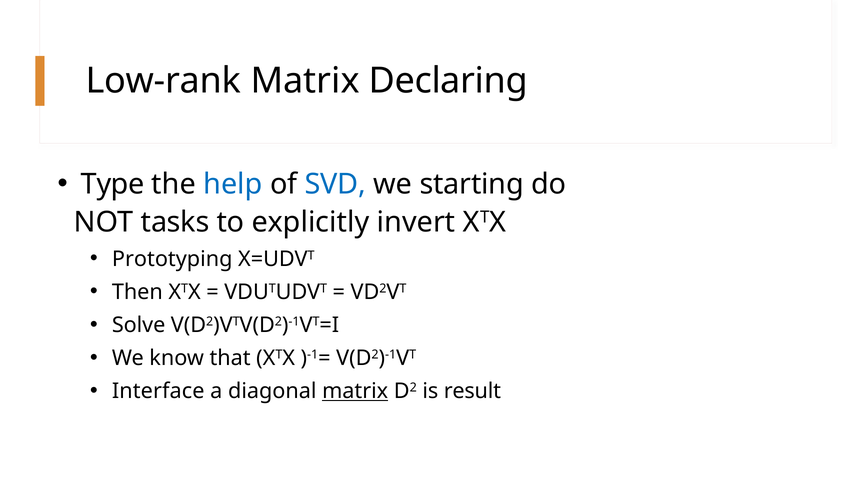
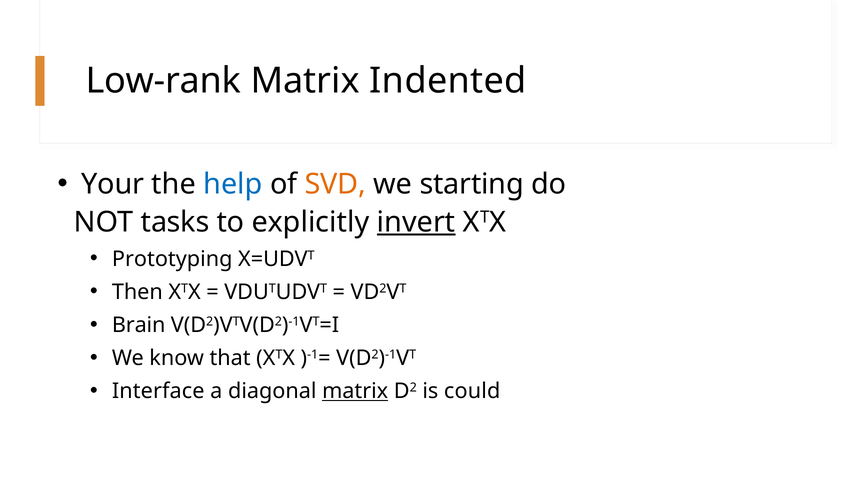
Declaring: Declaring -> Indented (448, 81)
Type: Type -> Your (113, 184)
SVD colour: blue -> orange (335, 184)
invert underline: none -> present (416, 222)
Solve: Solve -> Brain (139, 325)
result: result -> could (472, 391)
